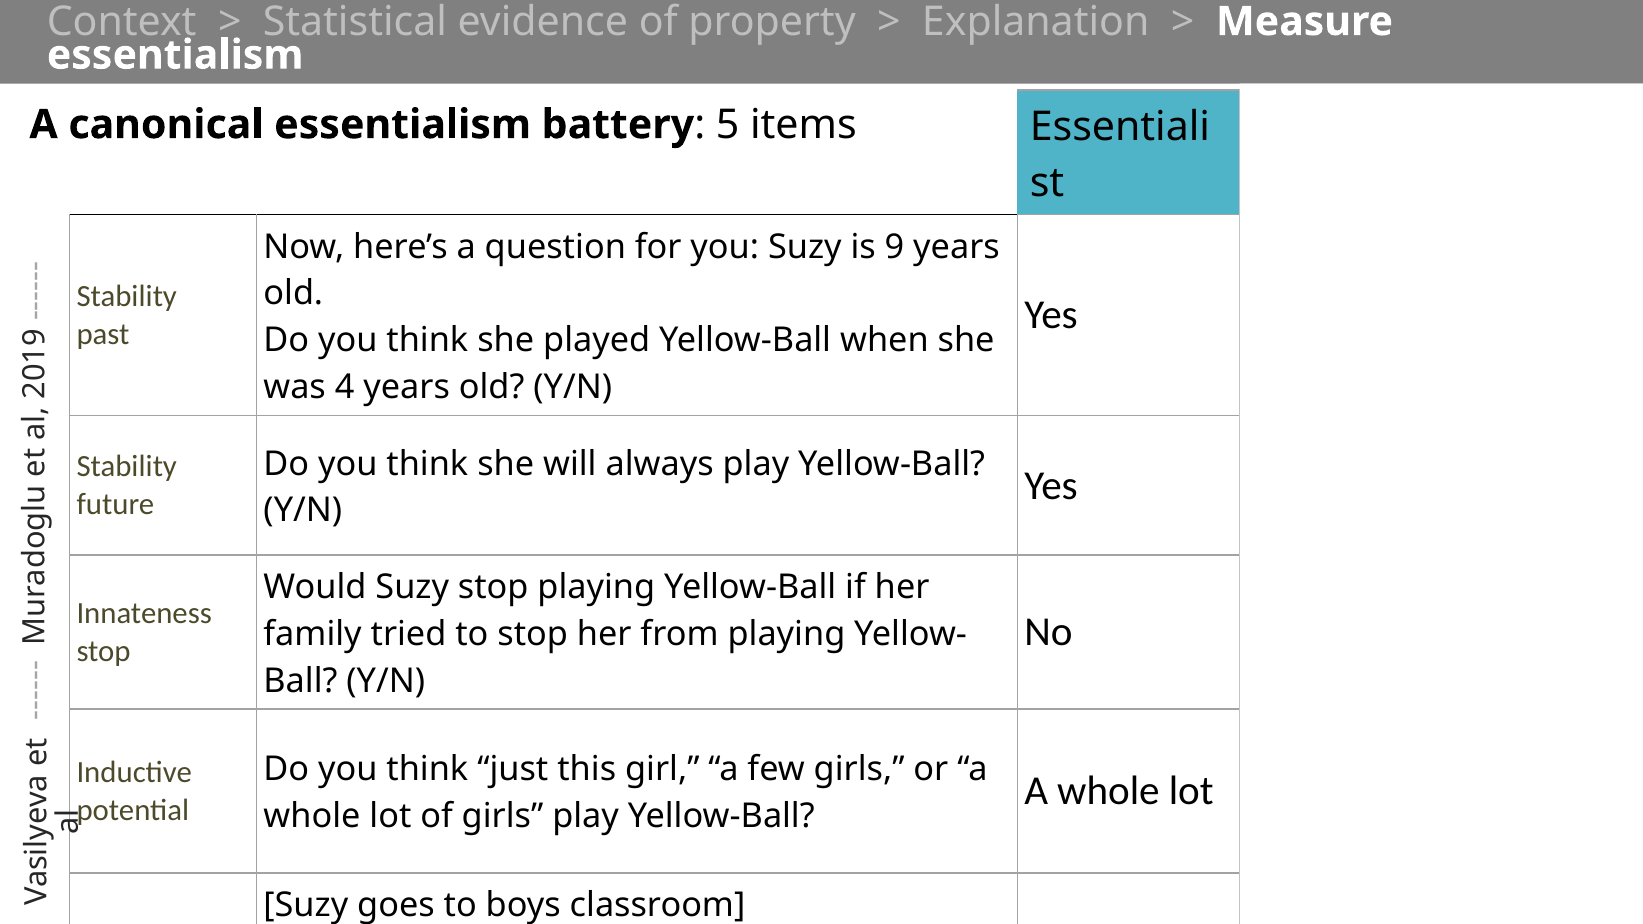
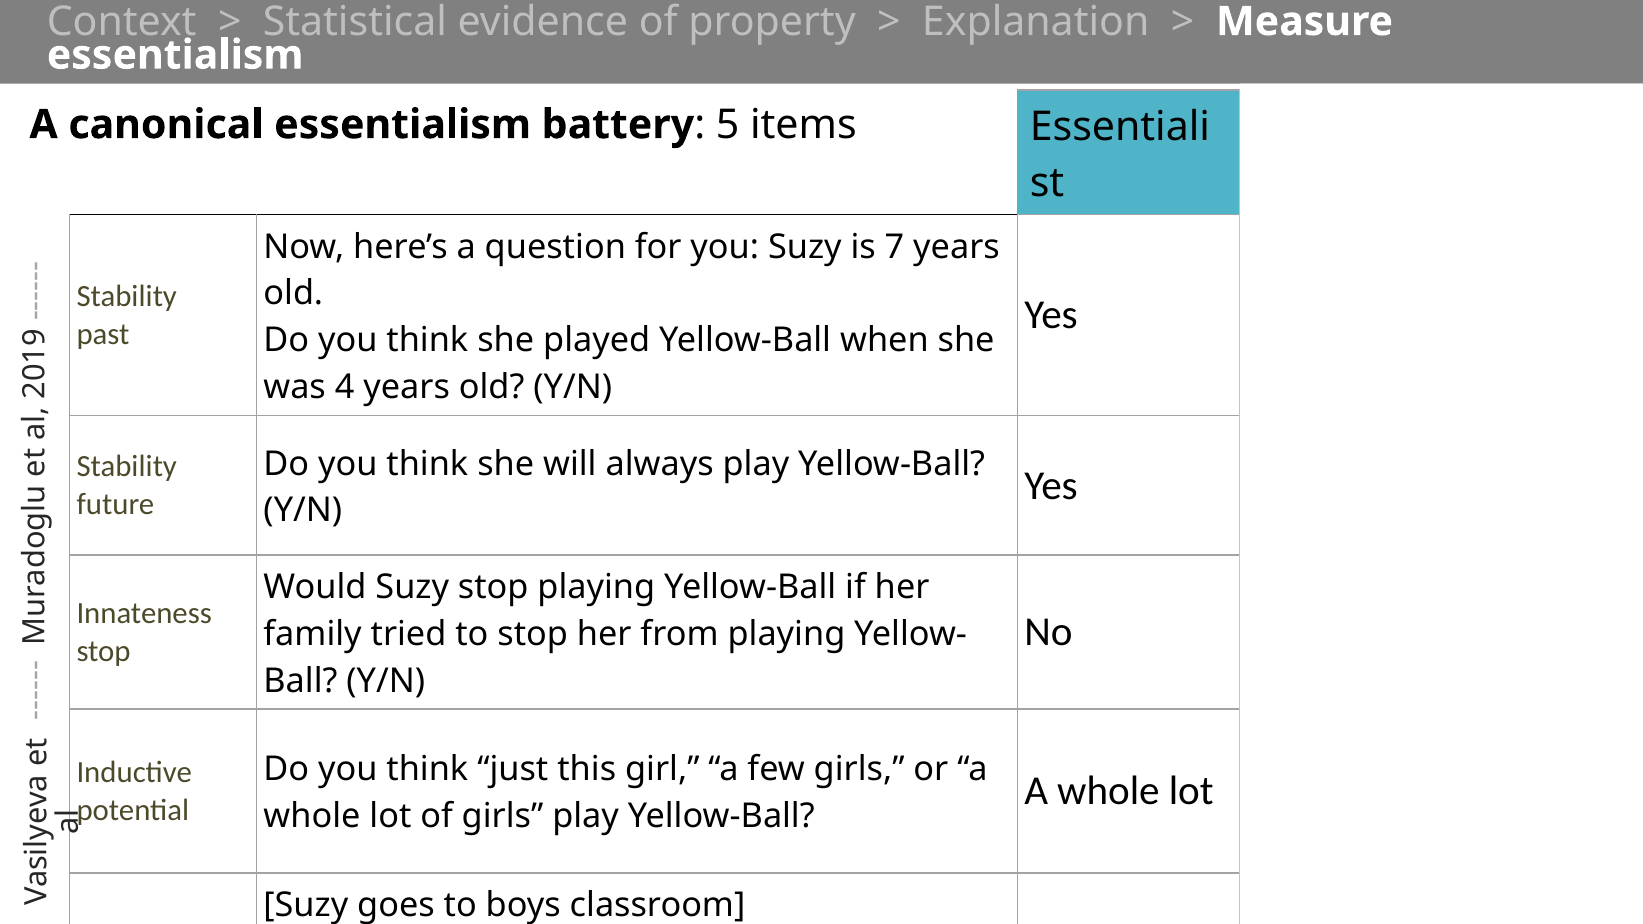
is 9: 9 -> 7 (894, 247)
